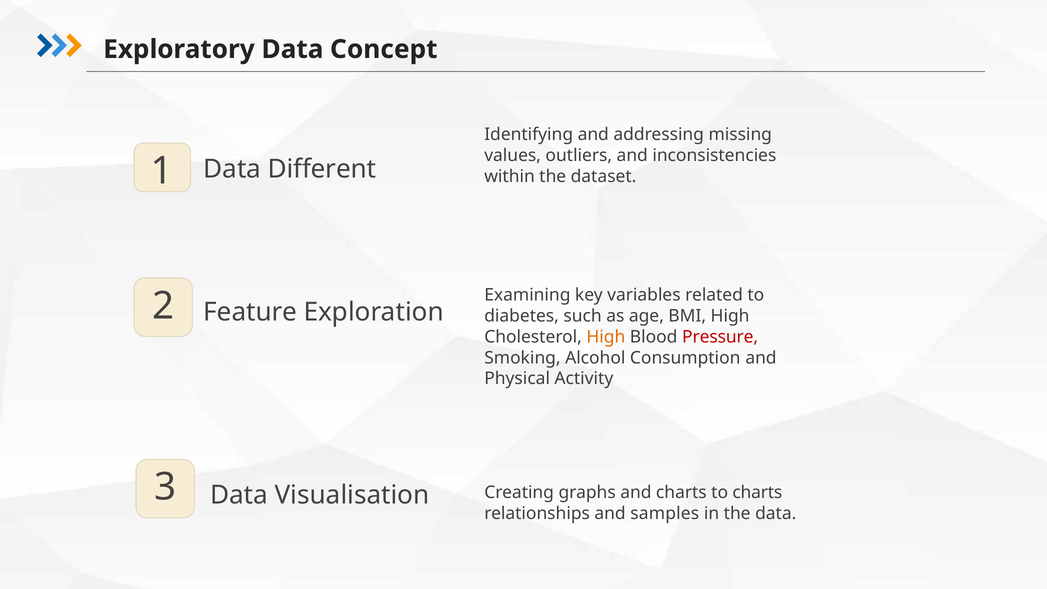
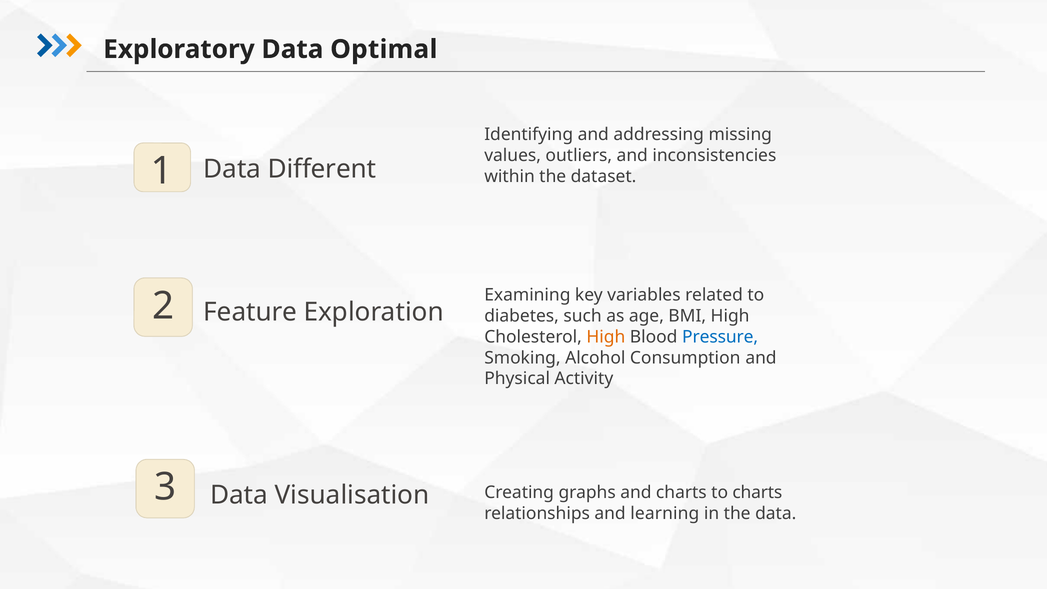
Concept: Concept -> Optimal (384, 49)
Pressure colour: red -> blue (720, 337)
samples: samples -> learning (665, 514)
